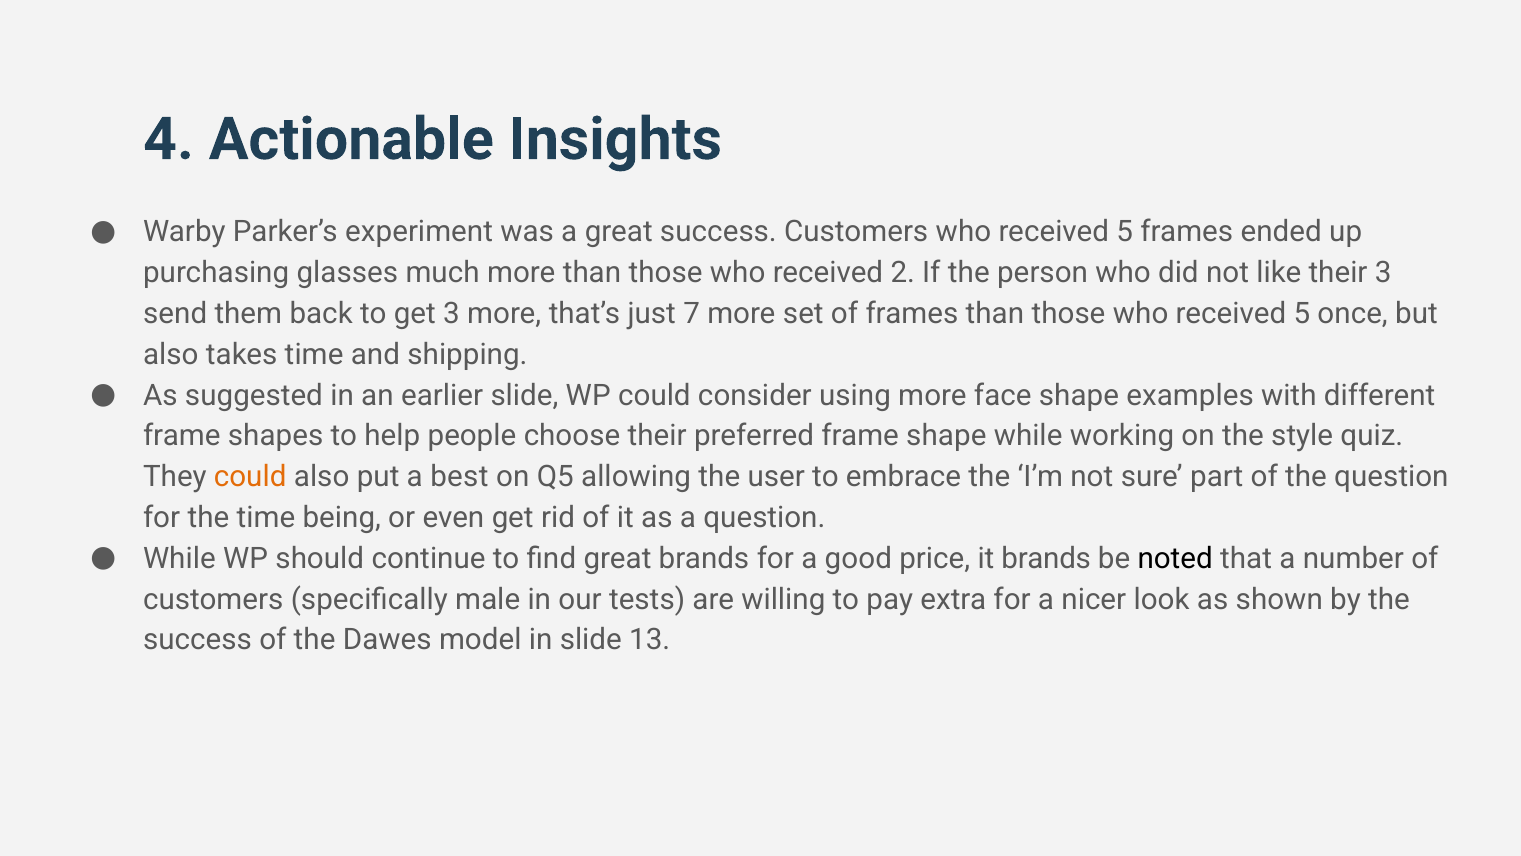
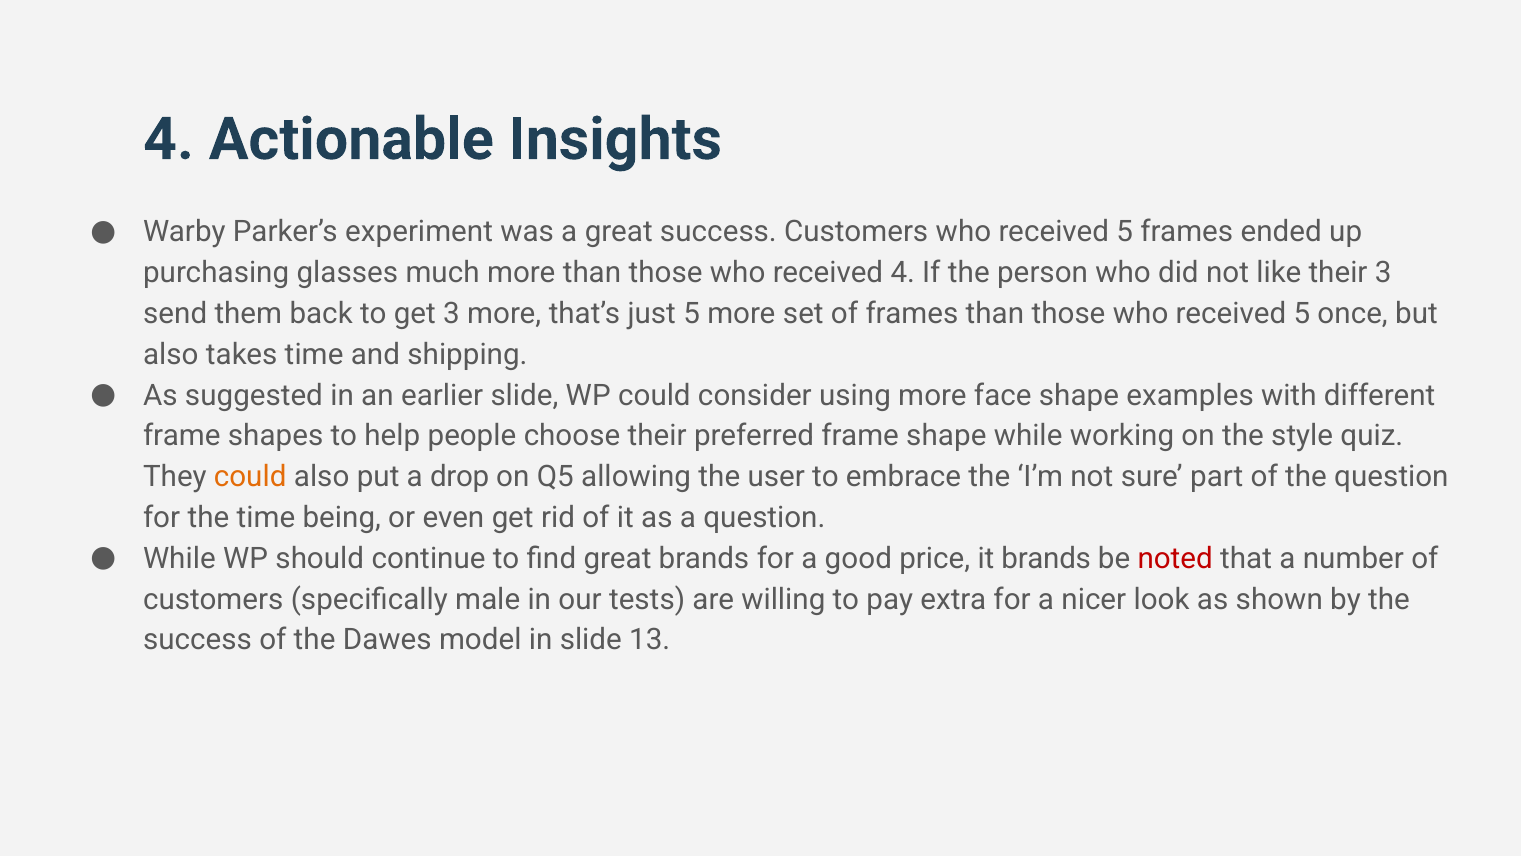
received 2: 2 -> 4 (903, 273)
just 7: 7 -> 5 (692, 314)
best: best -> drop (460, 477)
noted colour: black -> red (1175, 558)
